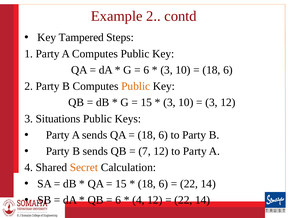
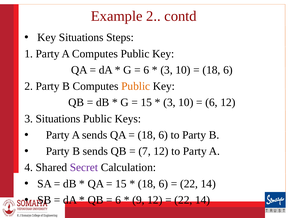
Key Tampered: Tampered -> Situations (81, 37)
3: 3 -> 6 (211, 103)
Secret colour: orange -> purple (84, 168)
4: 4 -> 9 (138, 200)
